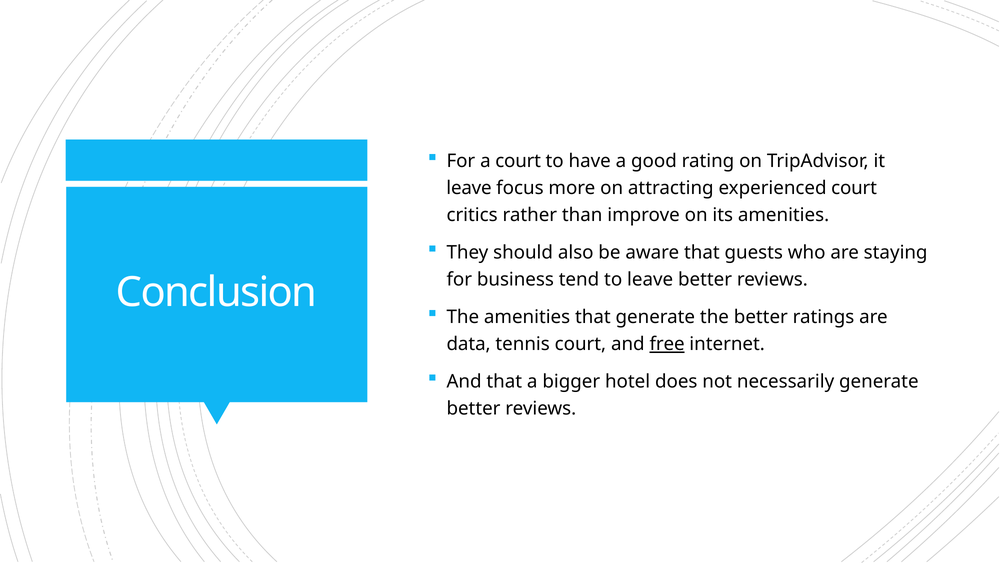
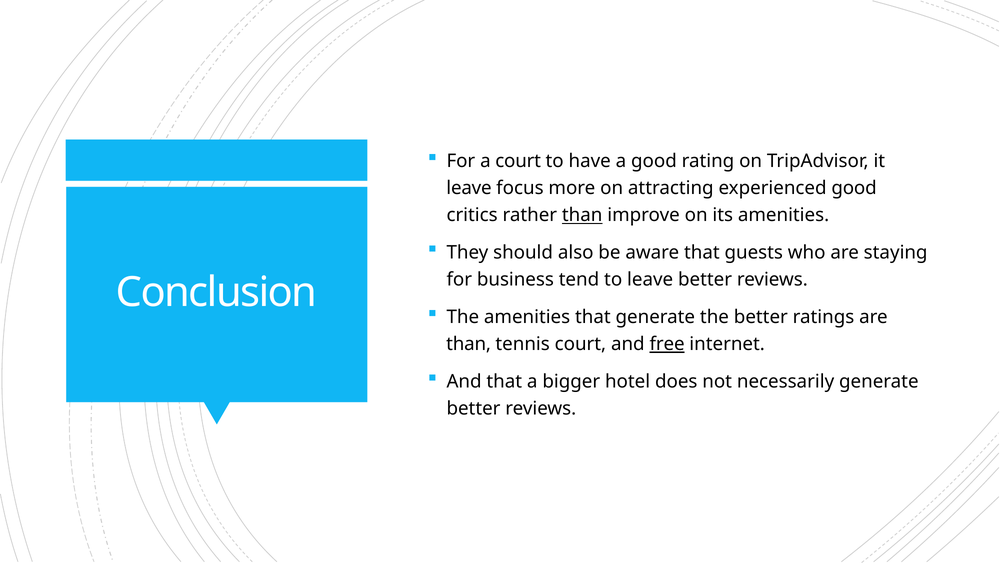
experienced court: court -> good (854, 188)
than underline: none -> present (582, 215)
data: data -> than (469, 344)
